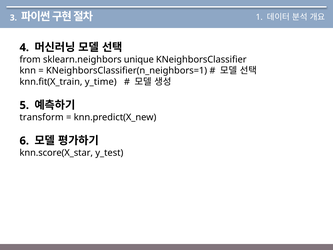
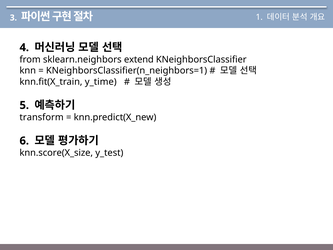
unique: unique -> extend (139, 59)
knn.score(X_star: knn.score(X_star -> knn.score(X_size (56, 153)
